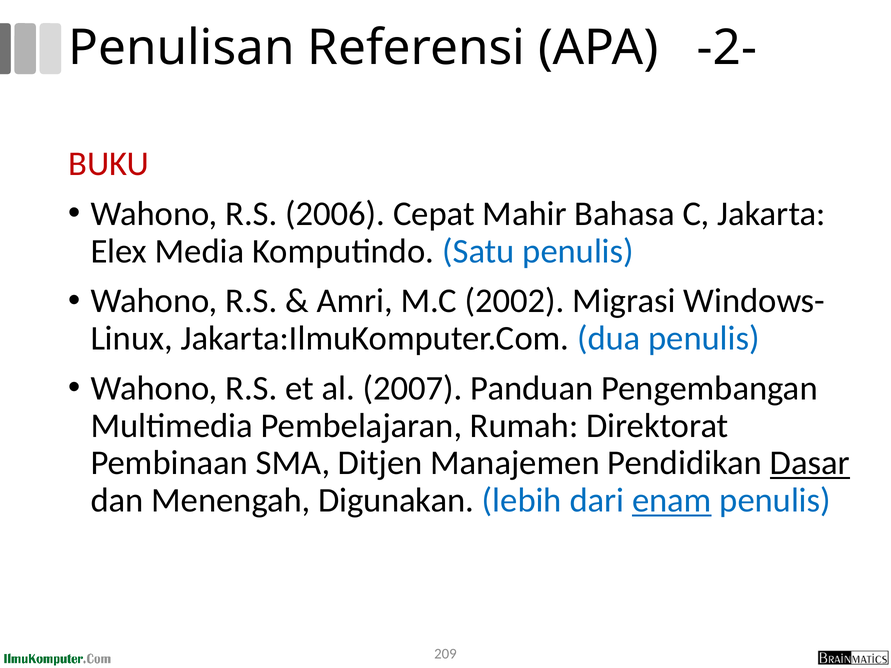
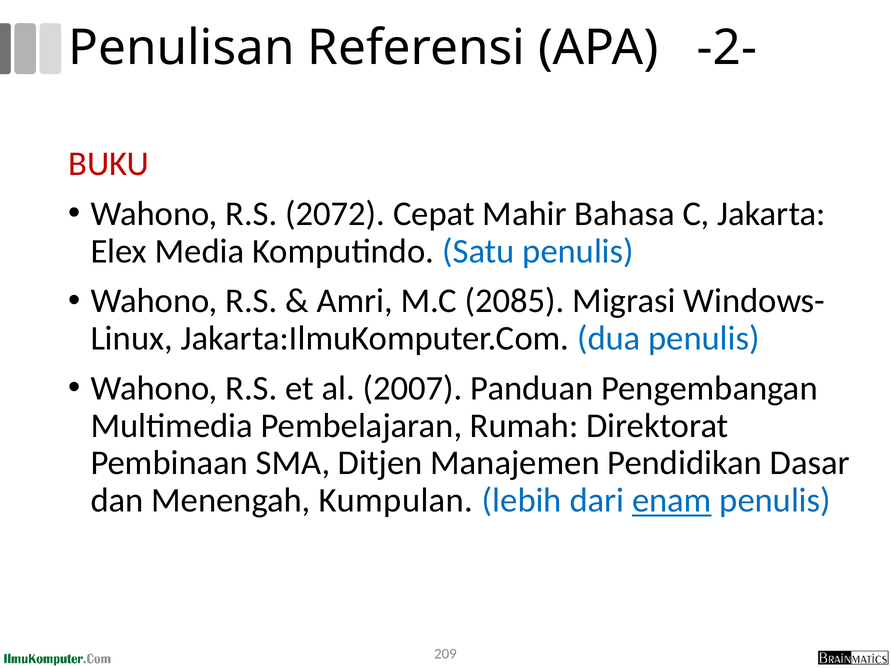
2006: 2006 -> 2072 (335, 214)
2002: 2002 -> 2085 (515, 301)
Dasar underline: present -> none (810, 463)
Digunakan: Digunakan -> Kumpulan (396, 501)
